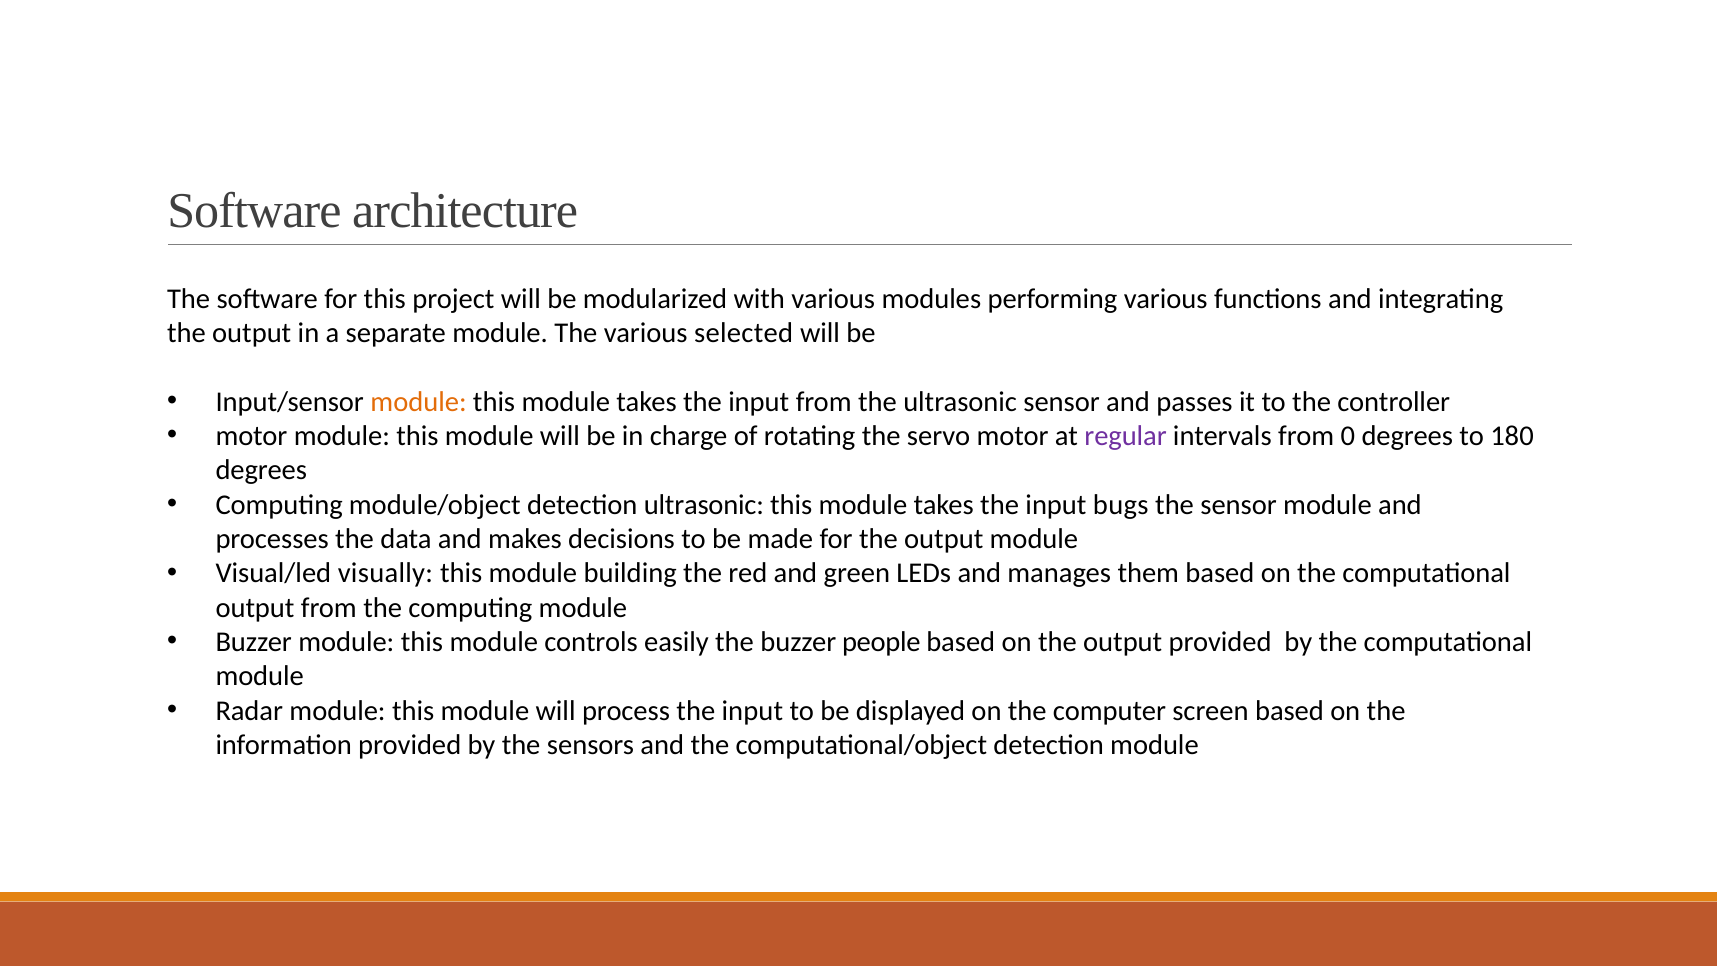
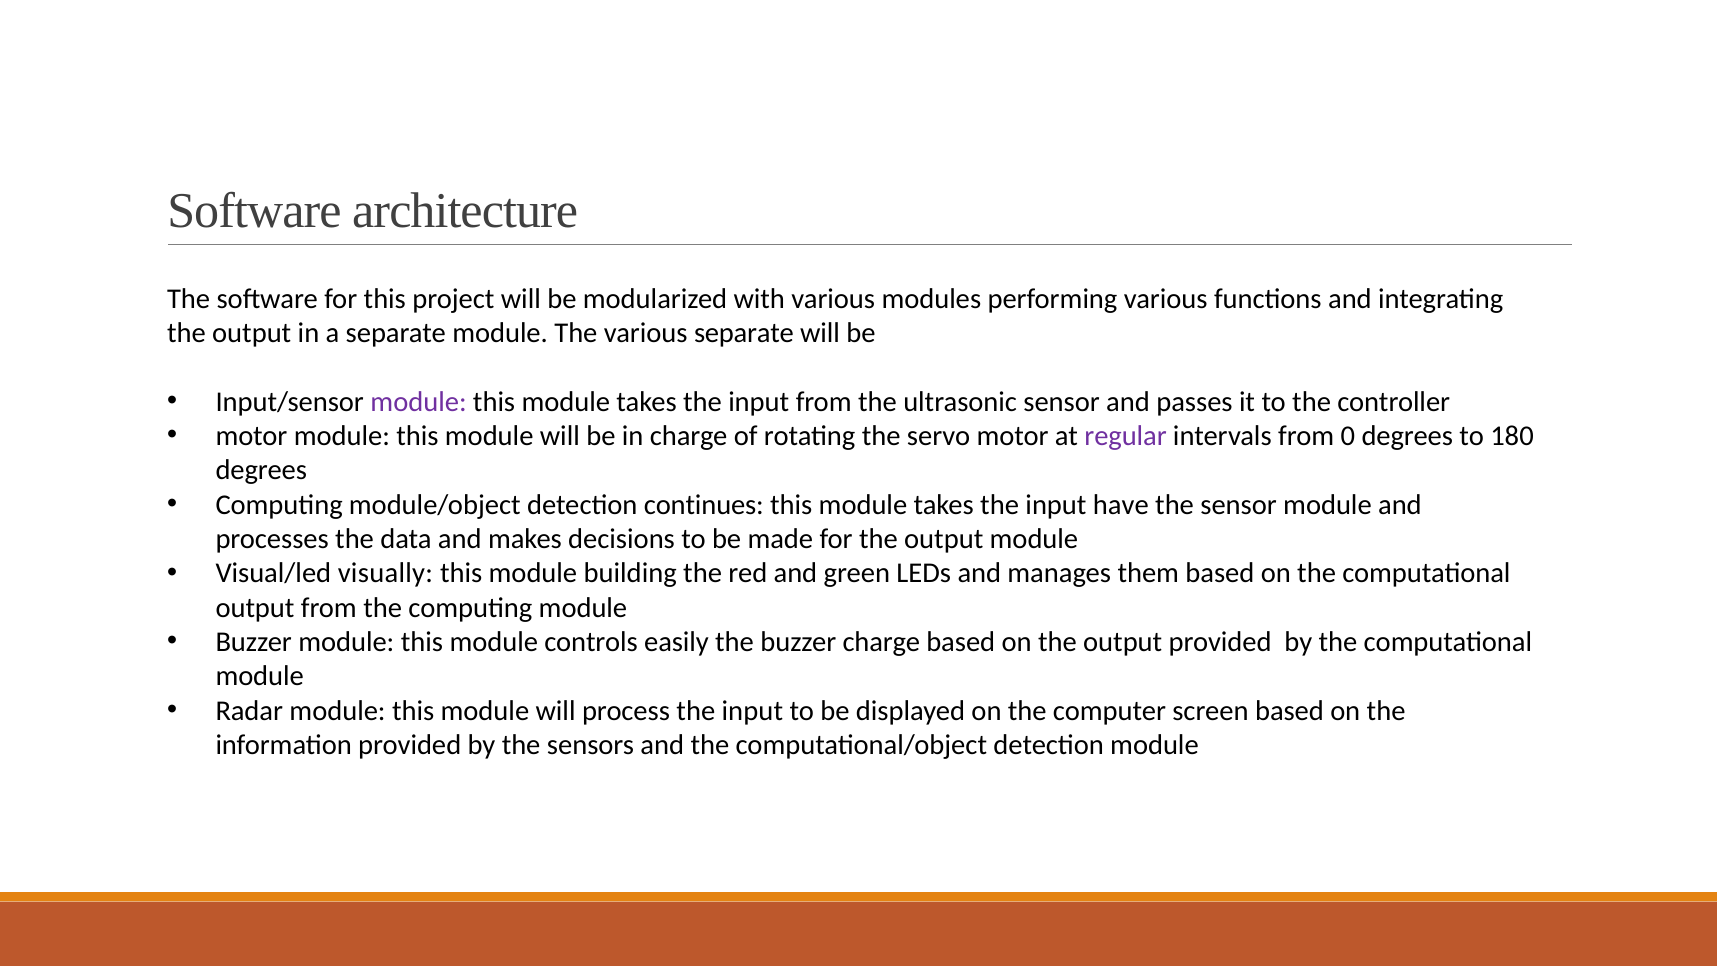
various selected: selected -> separate (744, 333)
module colour: orange -> purple (419, 402)
detection ultrasonic: ultrasonic -> continues (704, 505)
bugs: bugs -> have (1121, 505)
buzzer people: people -> charge (881, 642)
